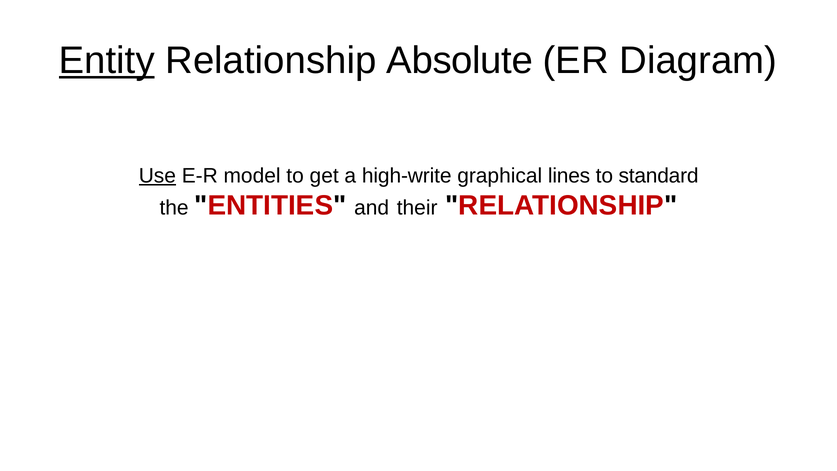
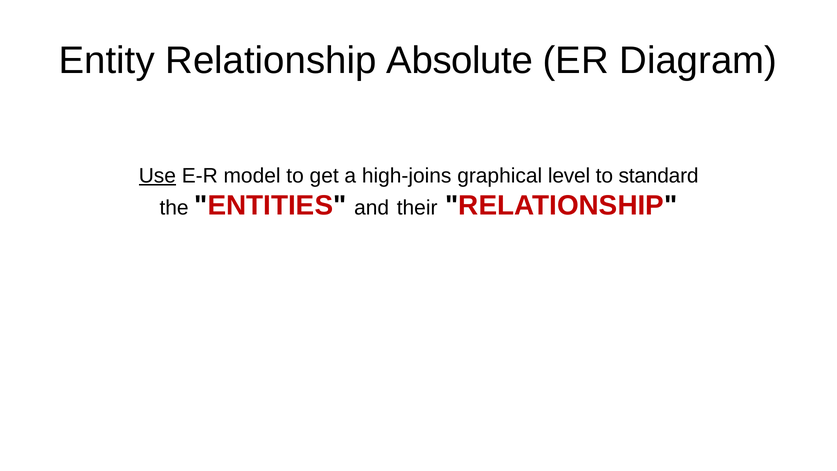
Entity underline: present -> none (107, 61)
high-write: high-write -> high-joins (407, 176)
lines: lines -> level (569, 176)
